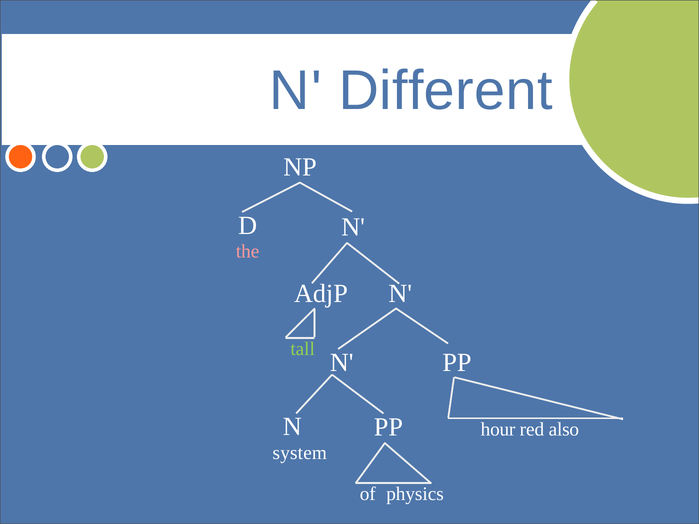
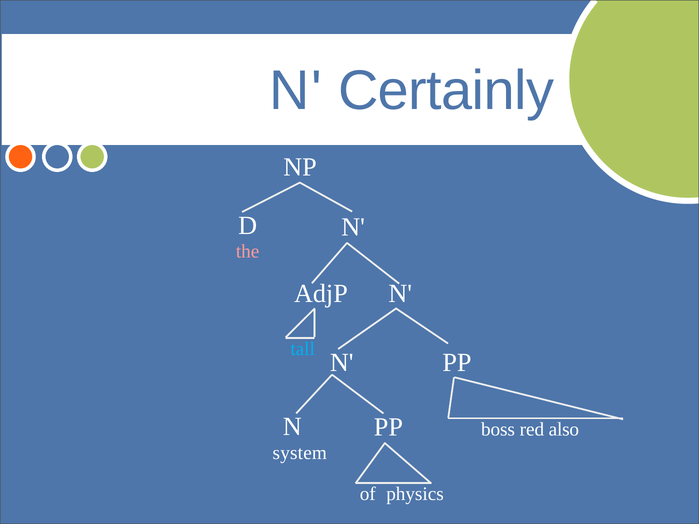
Different: Different -> Certainly (446, 91)
tall colour: light green -> light blue (303, 349)
hour: hour -> boss (498, 430)
